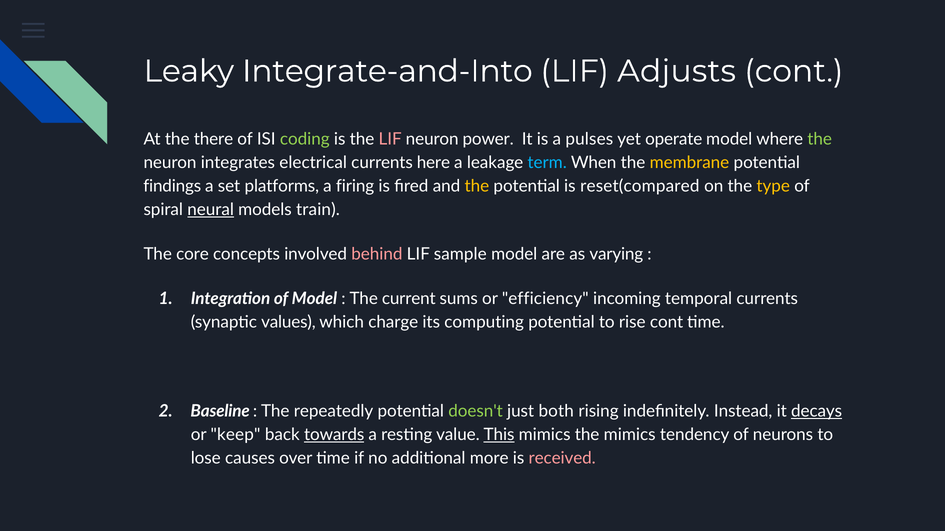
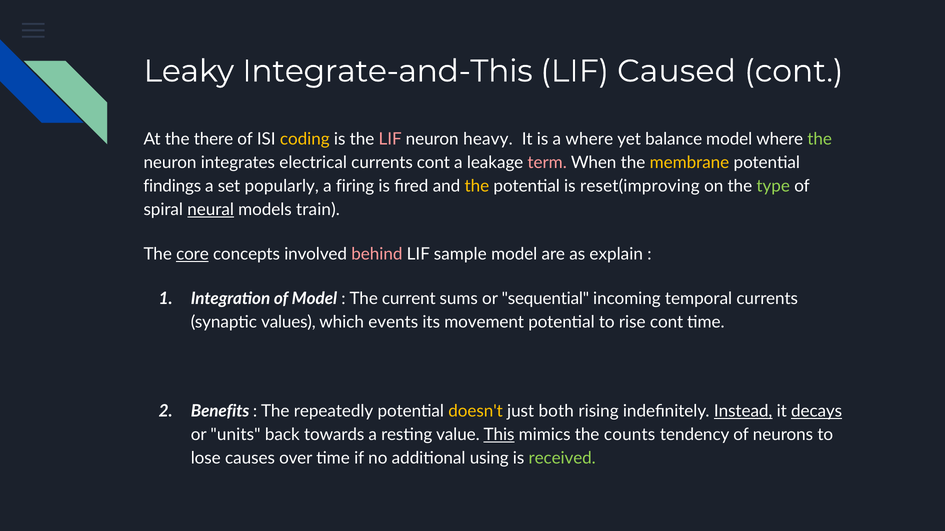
Integrate-and-Into: Integrate-and-Into -> Integrate-and-This (387, 71)
Adjusts: Adjusts -> Caused (677, 71)
coding colour: light green -> yellow (305, 139)
power: power -> heavy (488, 139)
a pulses: pulses -> where (589, 139)
operate: operate -> balance (674, 139)
currents here: here -> cont (433, 163)
term colour: light blue -> pink (547, 163)
platforms: platforms -> popularly (282, 186)
reset(compared: reset(compared -> reset(improving (640, 186)
type colour: yellow -> light green (773, 186)
core underline: none -> present (192, 254)
varying: varying -> explain (616, 254)
efficiency: efficiency -> sequential (545, 299)
charge: charge -> events (393, 323)
computing: computing -> movement (484, 323)
Baseline: Baseline -> Benefits (220, 412)
doesn't colour: light green -> yellow (476, 412)
Instead underline: none -> present (743, 412)
keep: keep -> units (235, 435)
towards underline: present -> none (334, 435)
the mimics: mimics -> counts (630, 435)
more: more -> using (489, 459)
received colour: pink -> light green (562, 459)
